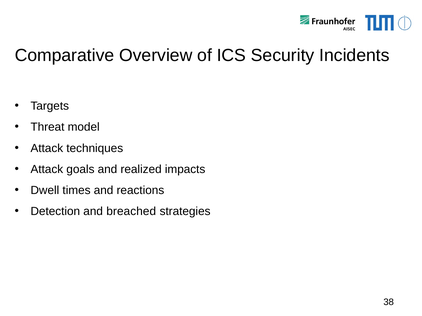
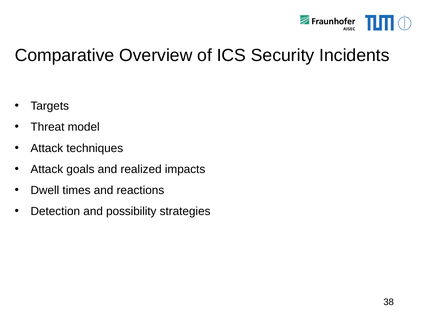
breached: breached -> possibility (131, 212)
